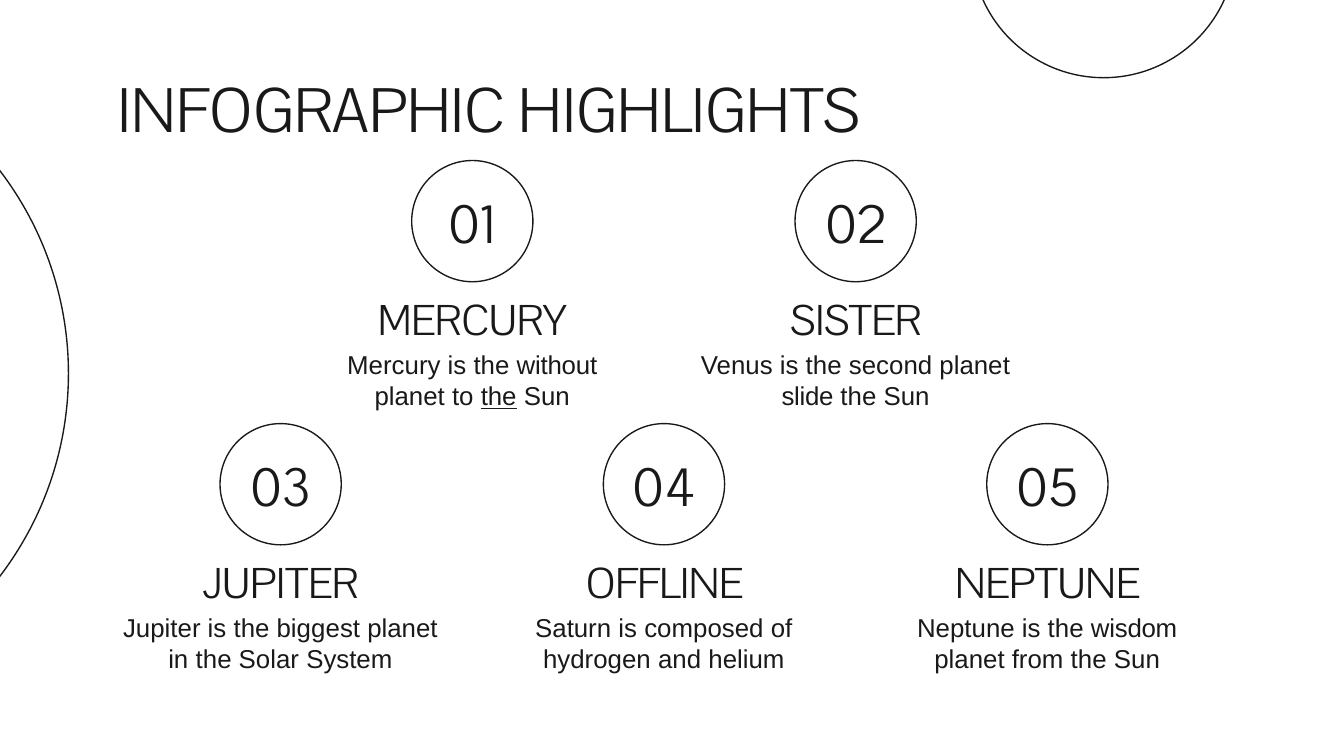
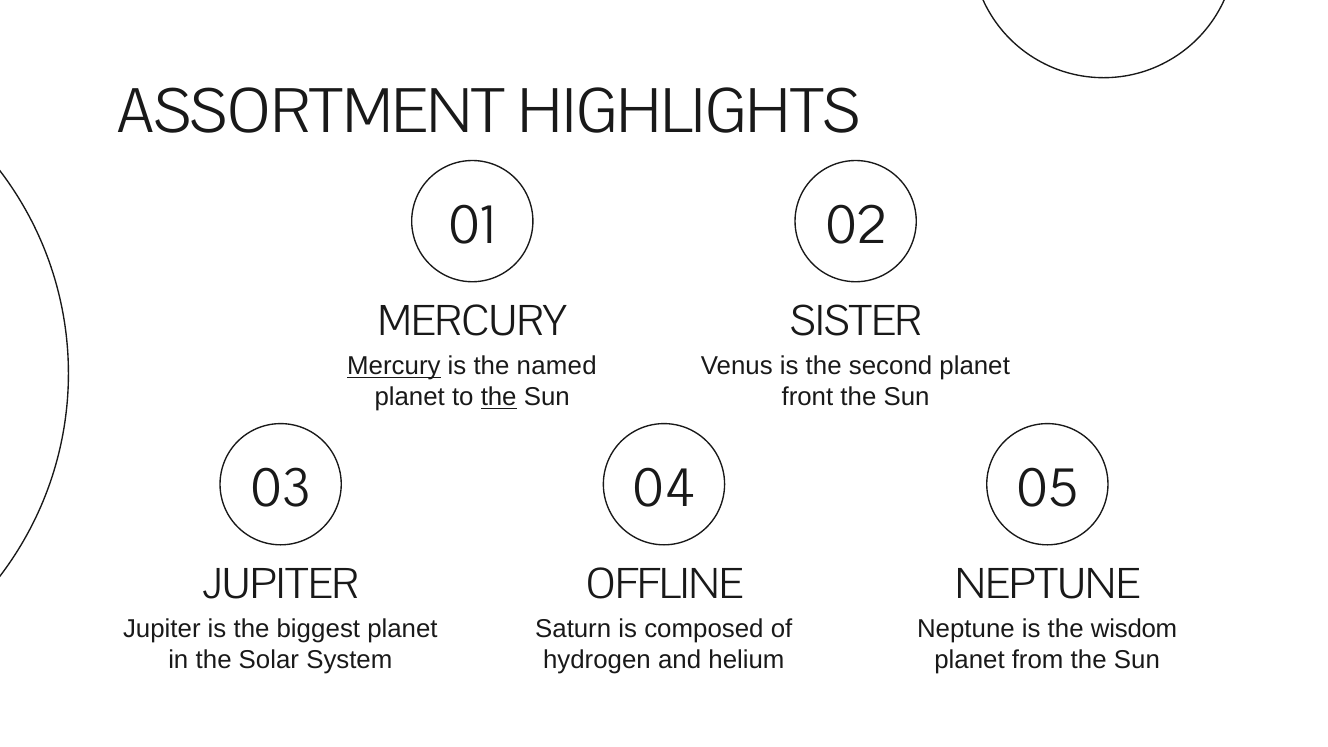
INFOGRAPHIC: INFOGRAPHIC -> ASSORTMENT (312, 111)
Mercury underline: none -> present (394, 366)
without: without -> named (557, 366)
slide: slide -> front (807, 397)
